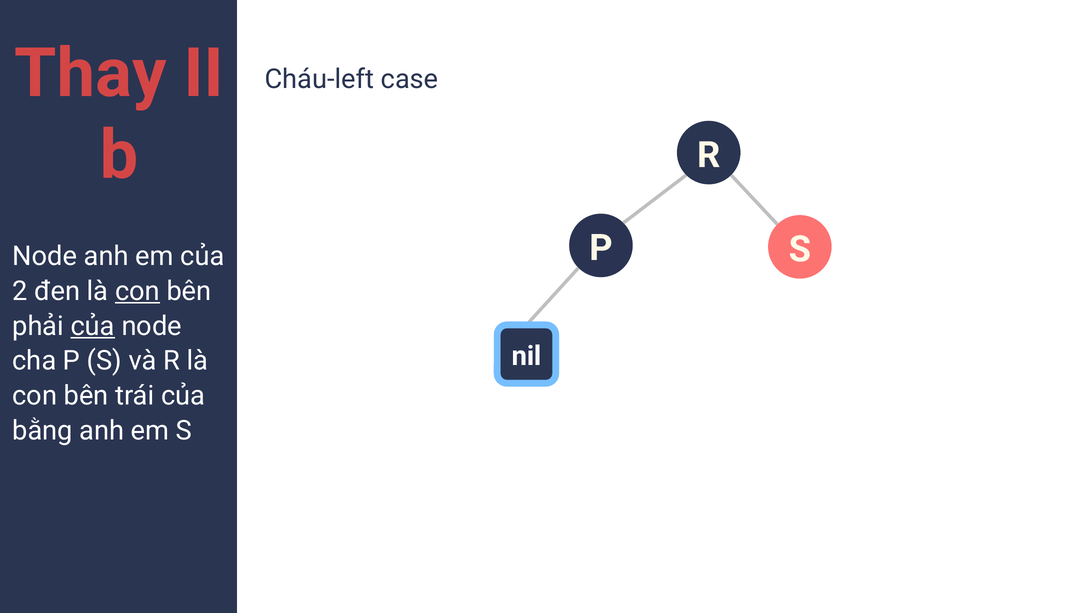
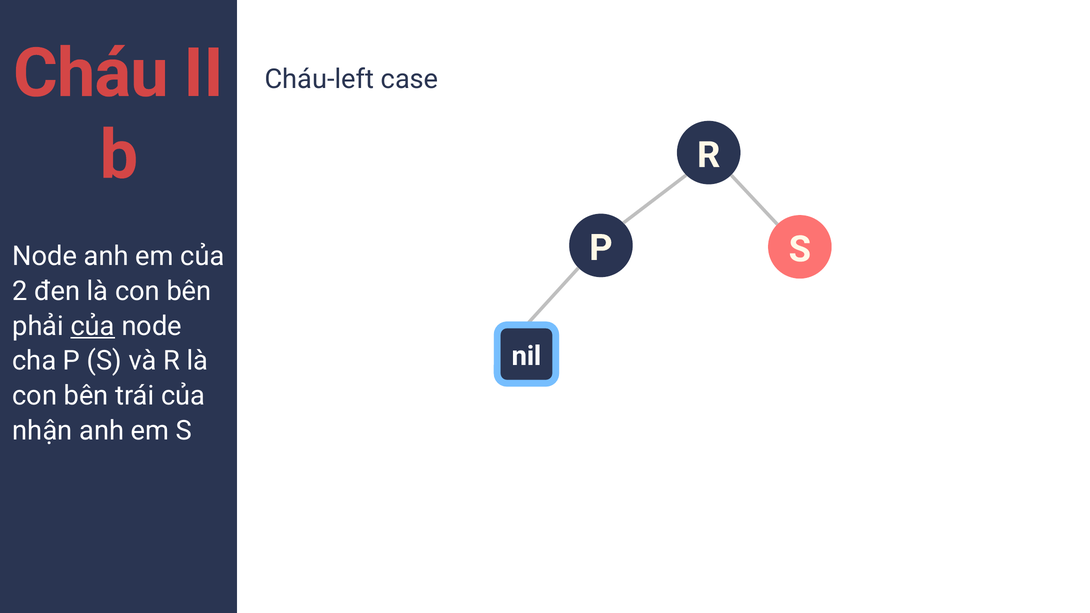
Thay: Thay -> Cháu (91, 74)
con underline: present -> none (137, 291)
bằng: bằng -> nhận (42, 431)
